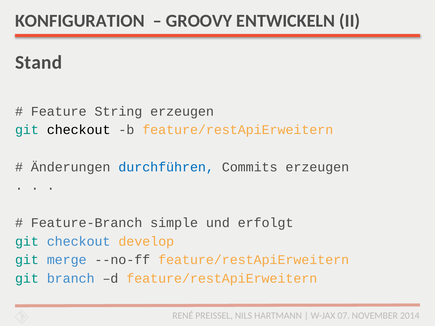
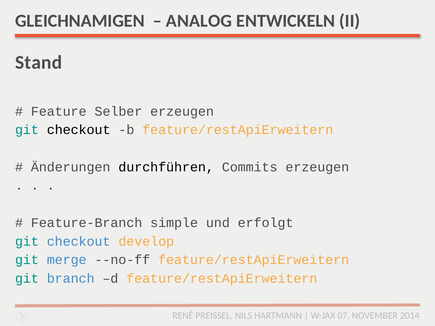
KONFIGURATION: KONFIGURATION -> GLEICHNAMIGEN (80, 21)
GROOVY: GROOVY -> ANALOG (199, 21)
String: String -> Selber (118, 111)
durchführen colour: blue -> black (166, 167)
